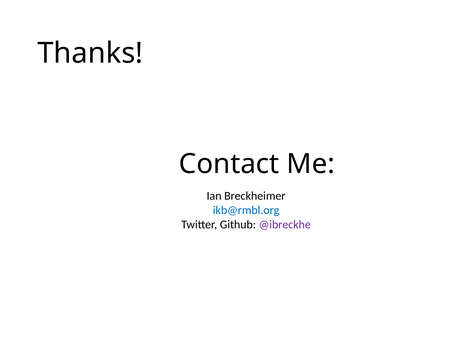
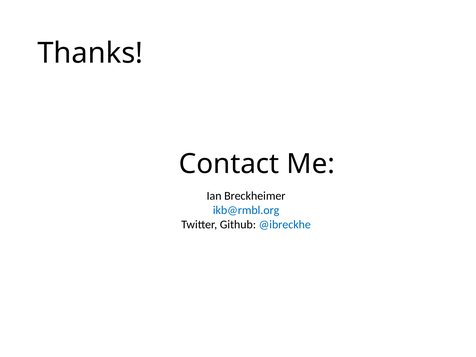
@ibreckhe colour: purple -> blue (285, 224)
